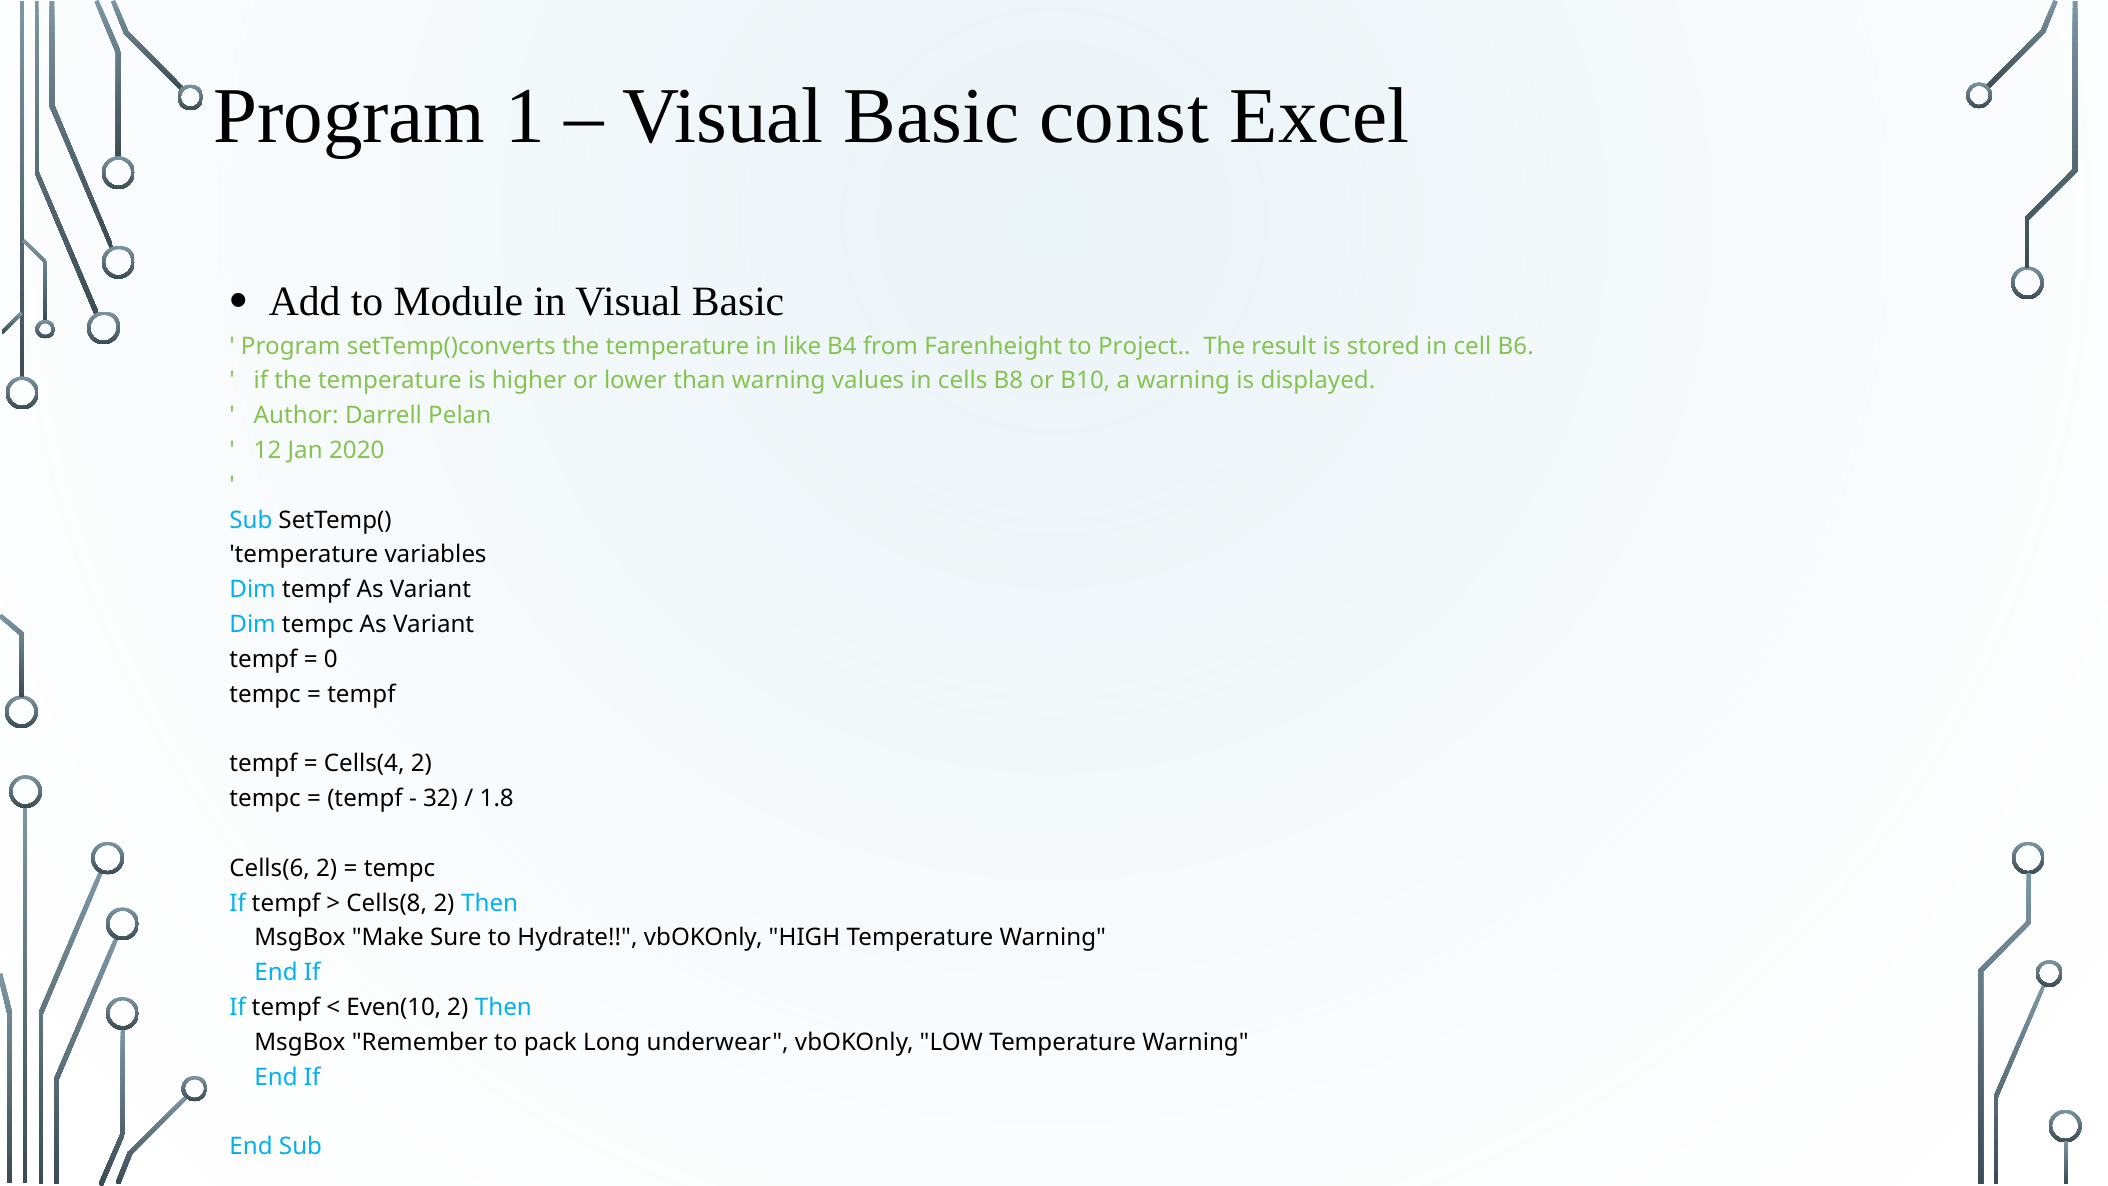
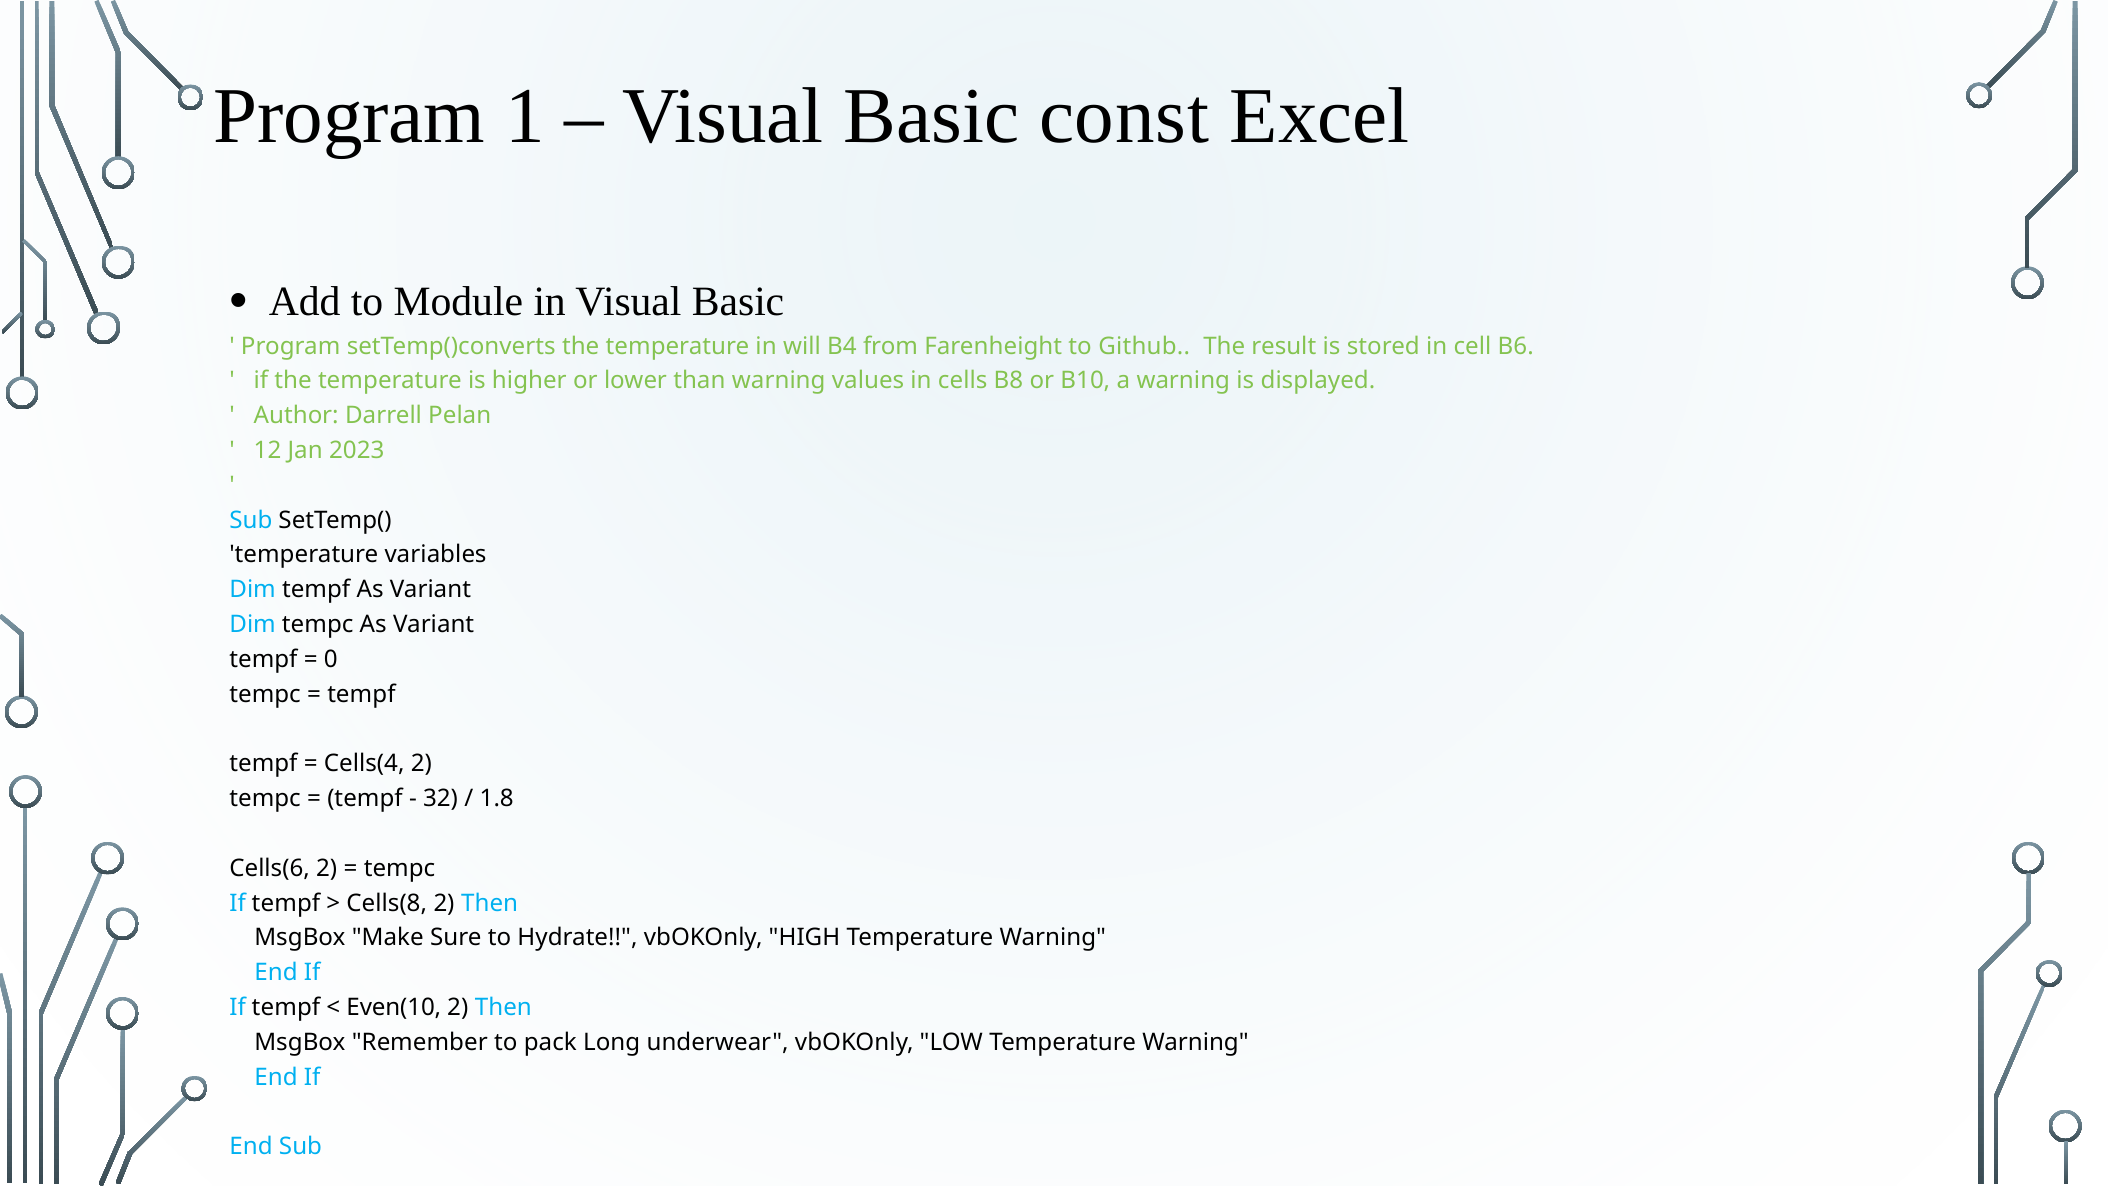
like: like -> will (802, 346)
Project: Project -> Github (1144, 346)
2020: 2020 -> 2023 (357, 451)
